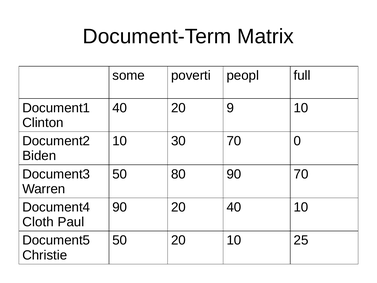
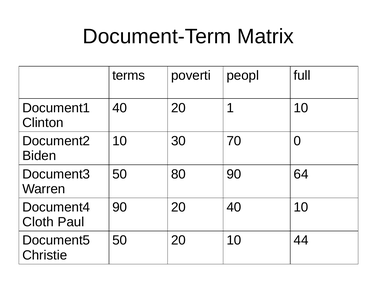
some: some -> terms (129, 76)
9: 9 -> 1 (230, 108)
90 70: 70 -> 64 (301, 174)
25: 25 -> 44 (301, 240)
